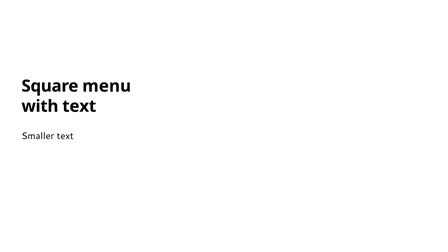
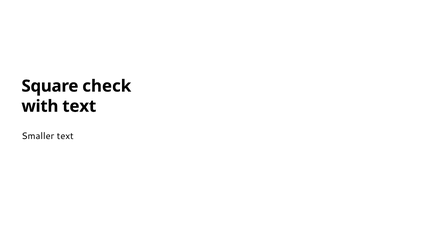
menu: menu -> check (107, 86)
